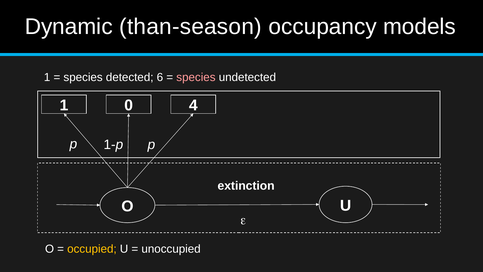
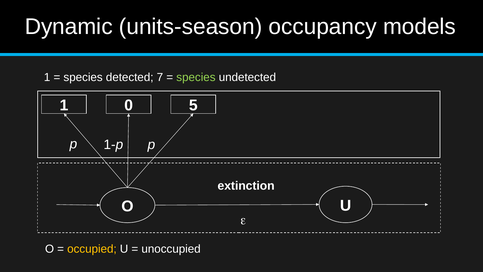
than-season: than-season -> units-season (191, 27)
6: 6 -> 7 (160, 77)
species colour: pink -> light green (196, 77)
4: 4 -> 5 (193, 105)
